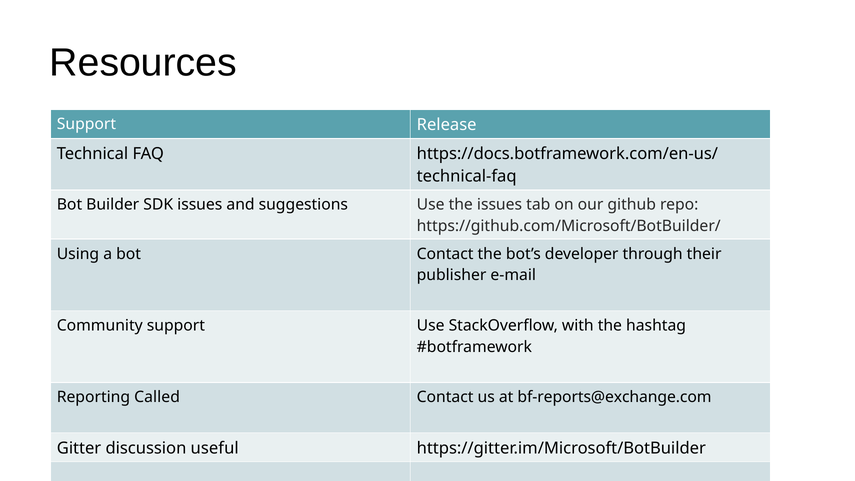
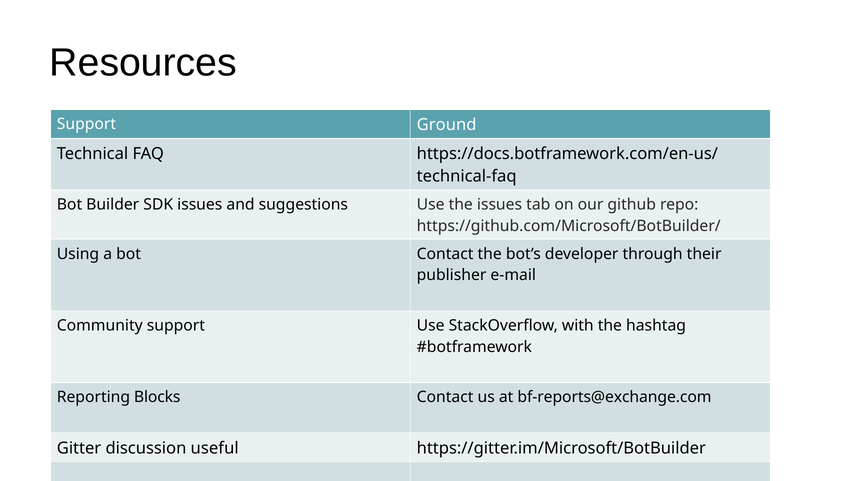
Release: Release -> Ground (447, 125)
Called: Called -> Blocks (157, 397)
